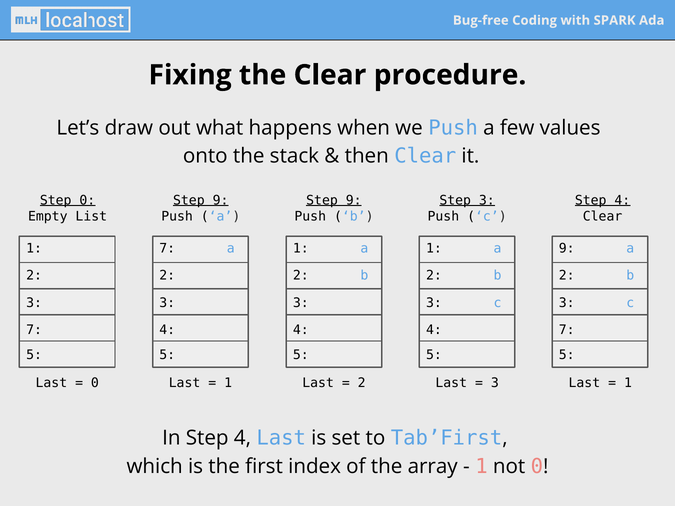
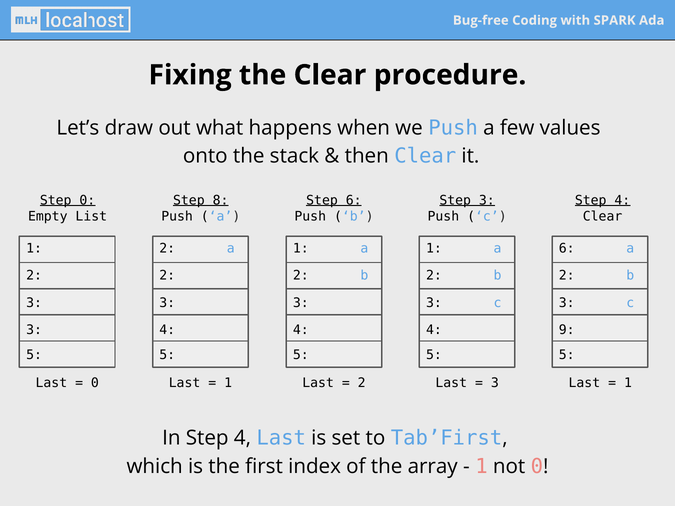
9: 9 -> 8 (221, 201)
9: 9 -> 6 (354, 201)
7: 7 -> 2 (167, 249)
9: 9 -> 6 (567, 249)
7: 7 -> 3 (34, 330)
7: 7 -> 9 (567, 330)
